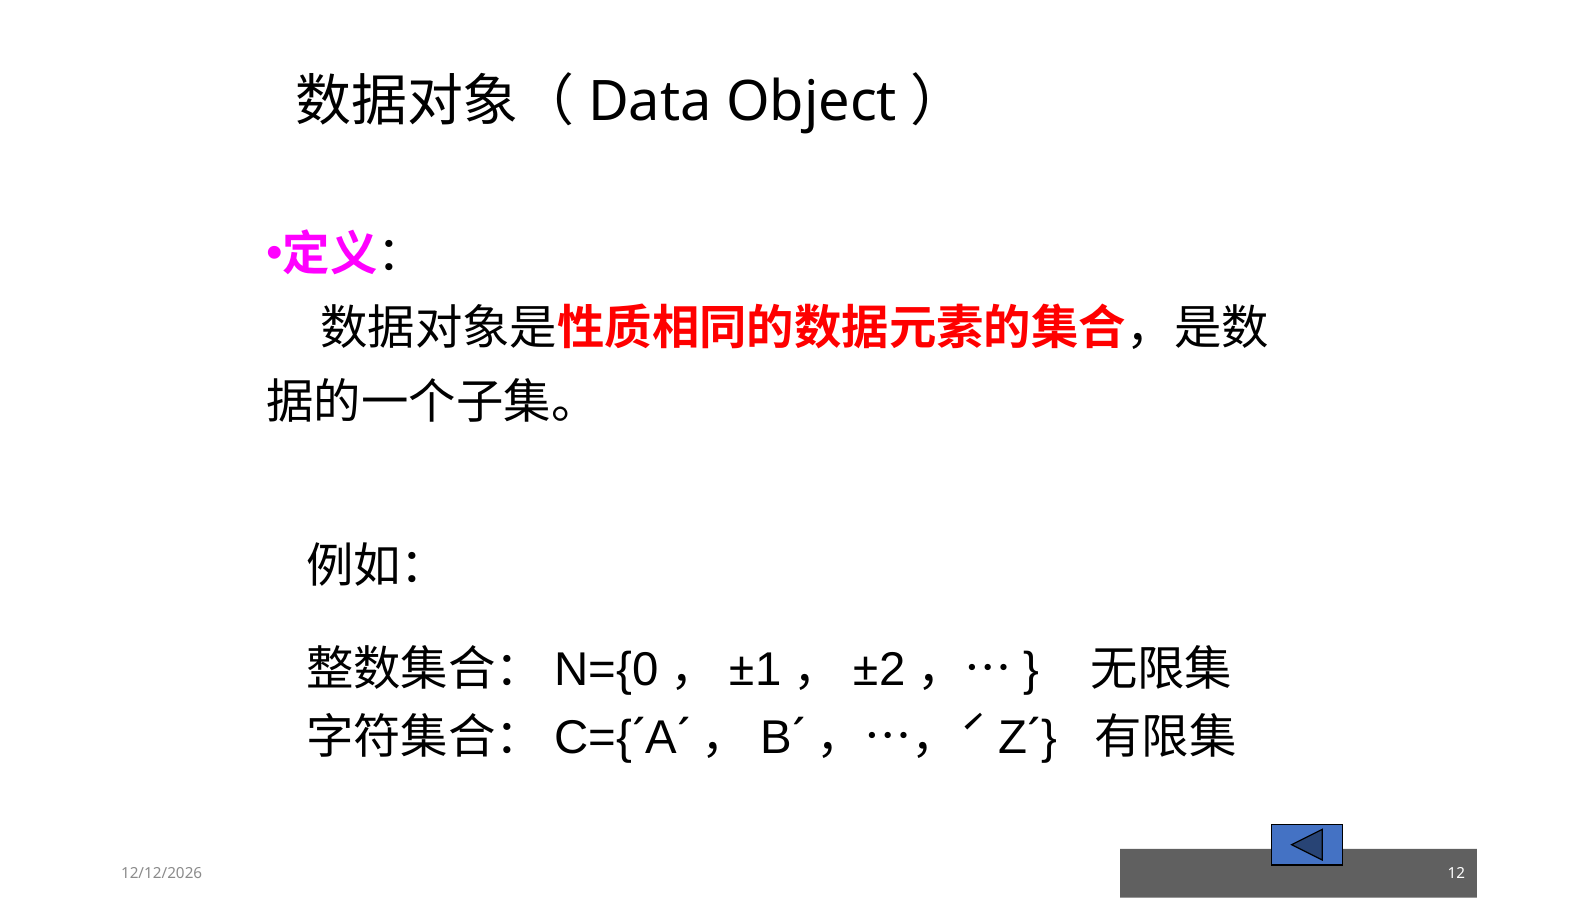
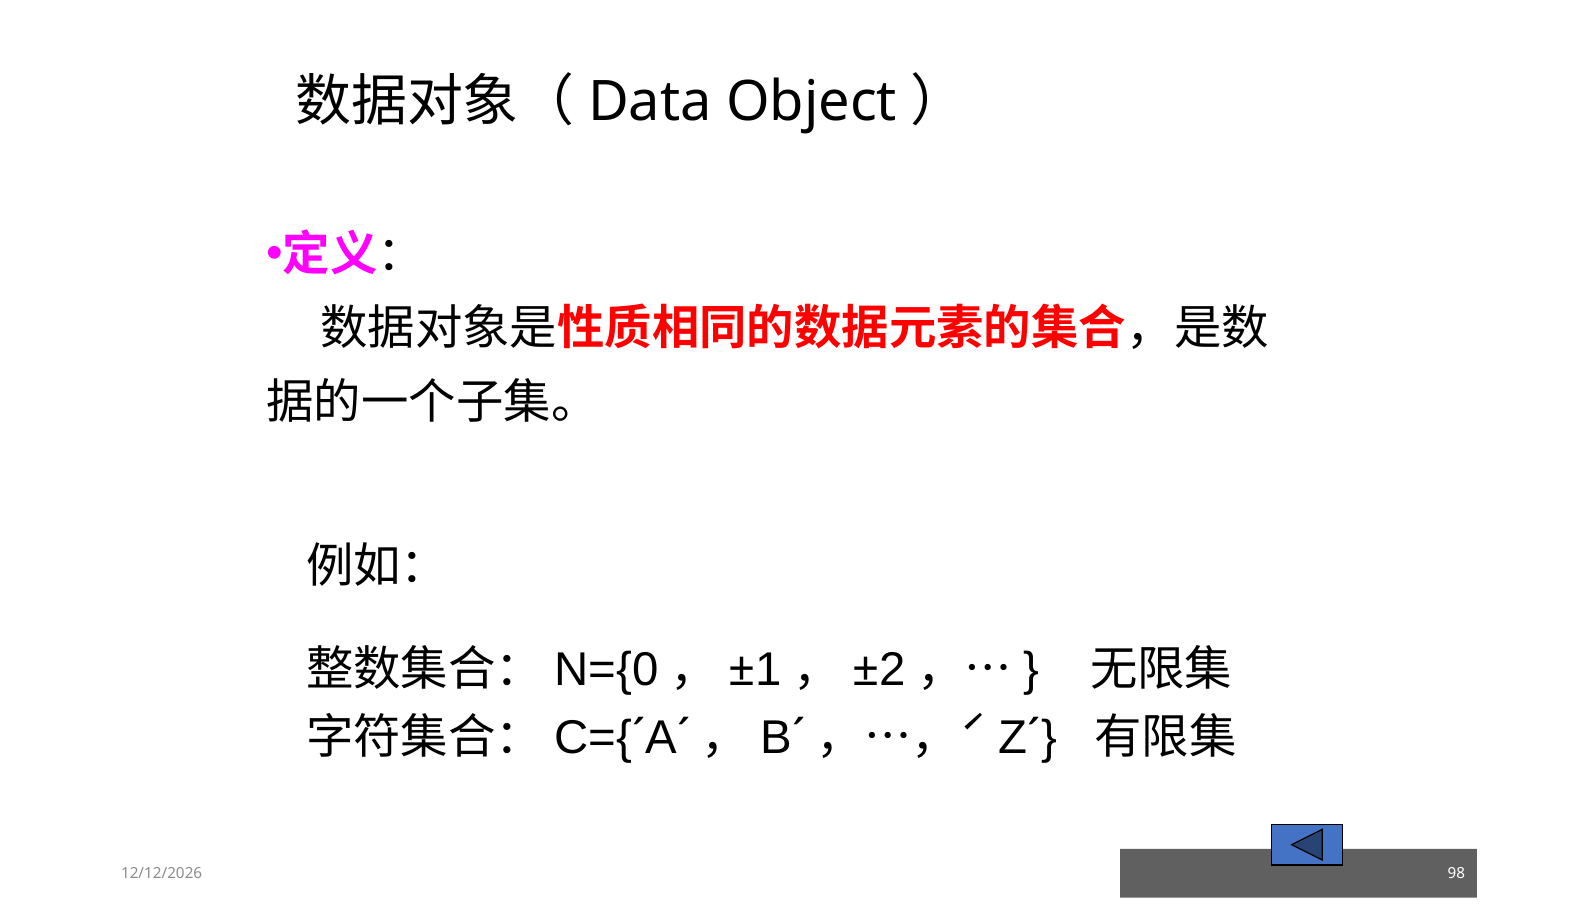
12: 12 -> 98 (1456, 873)
